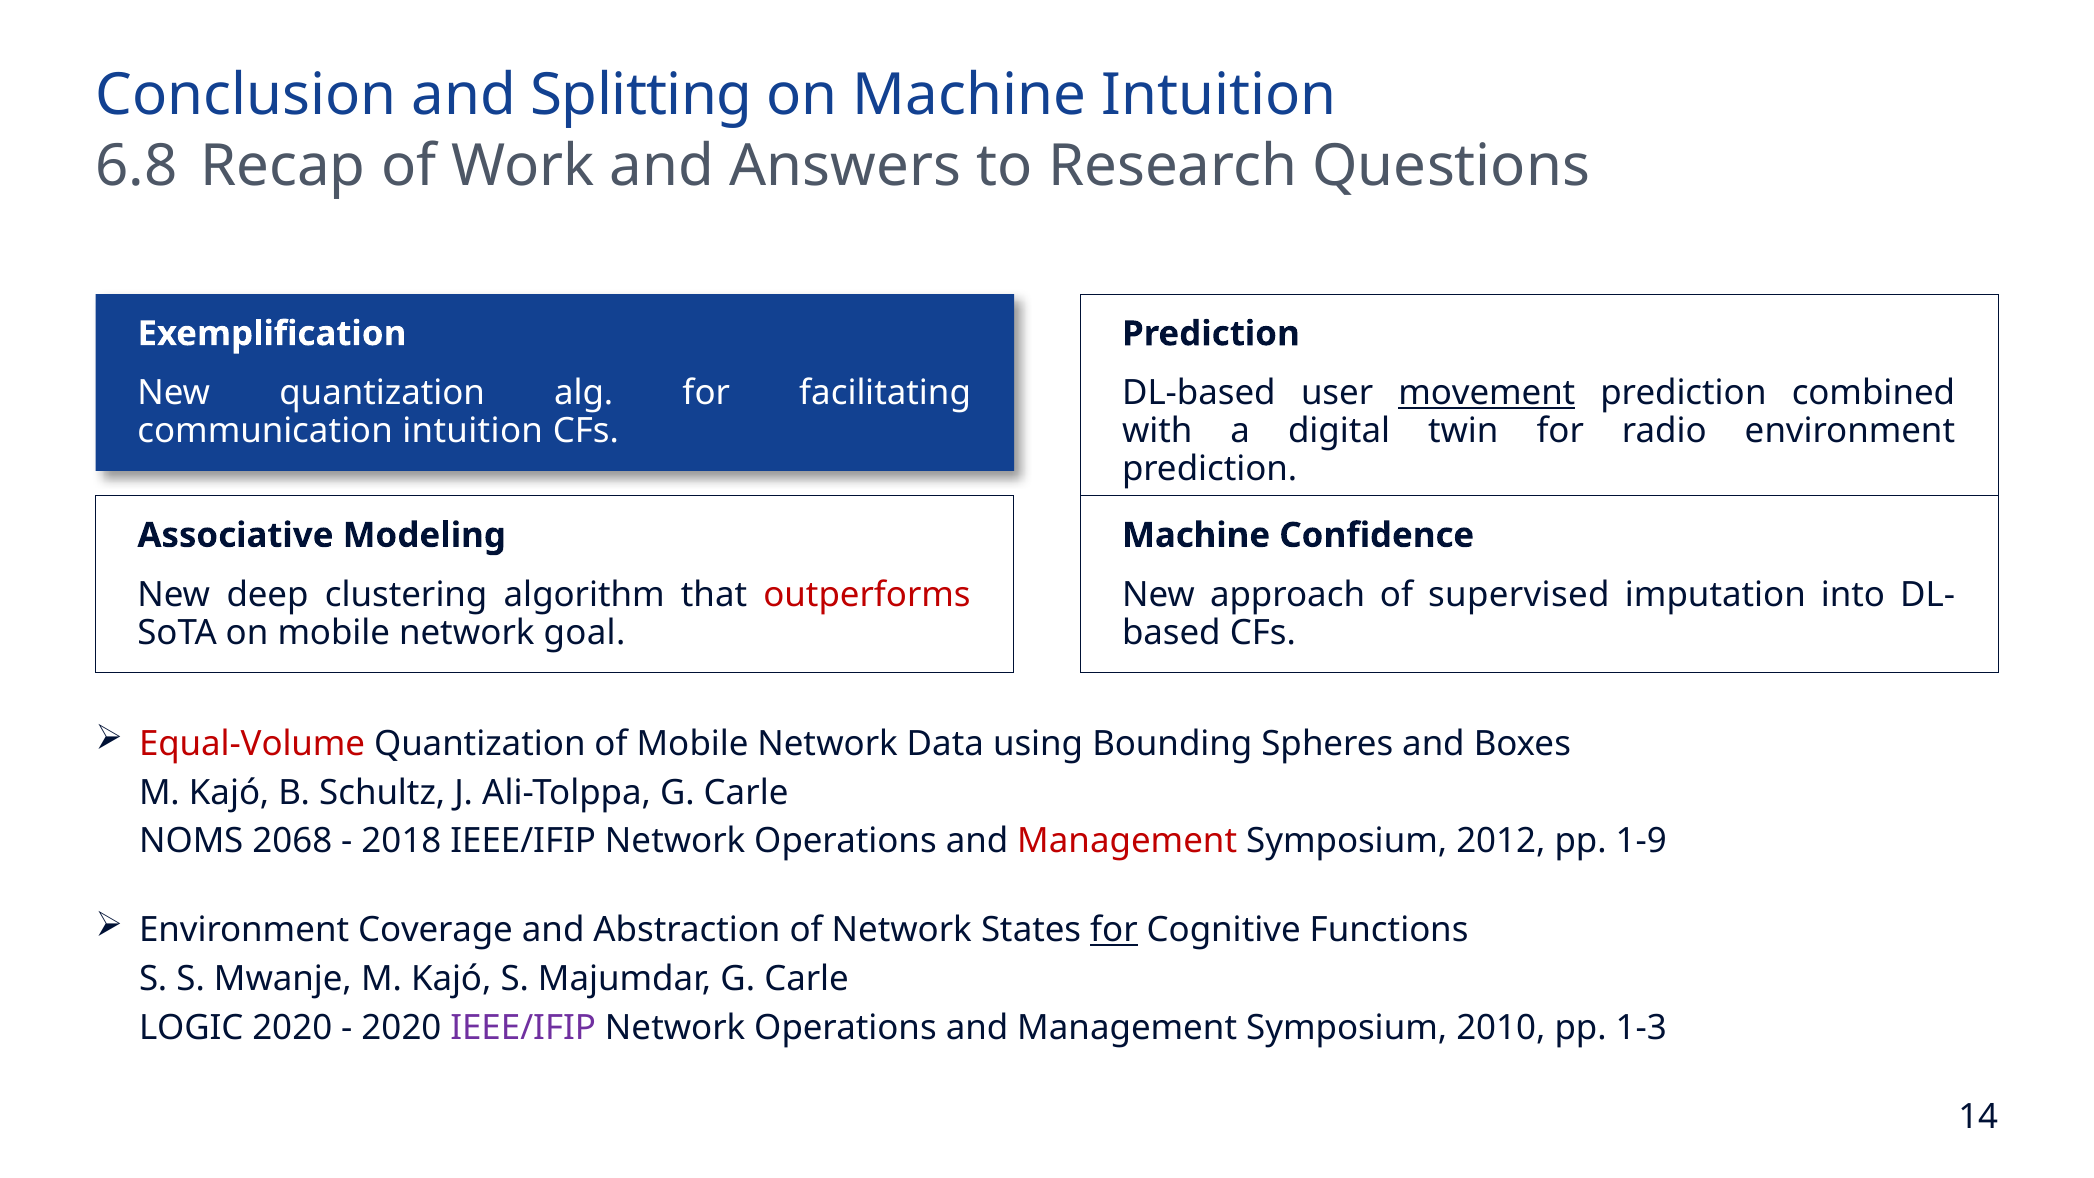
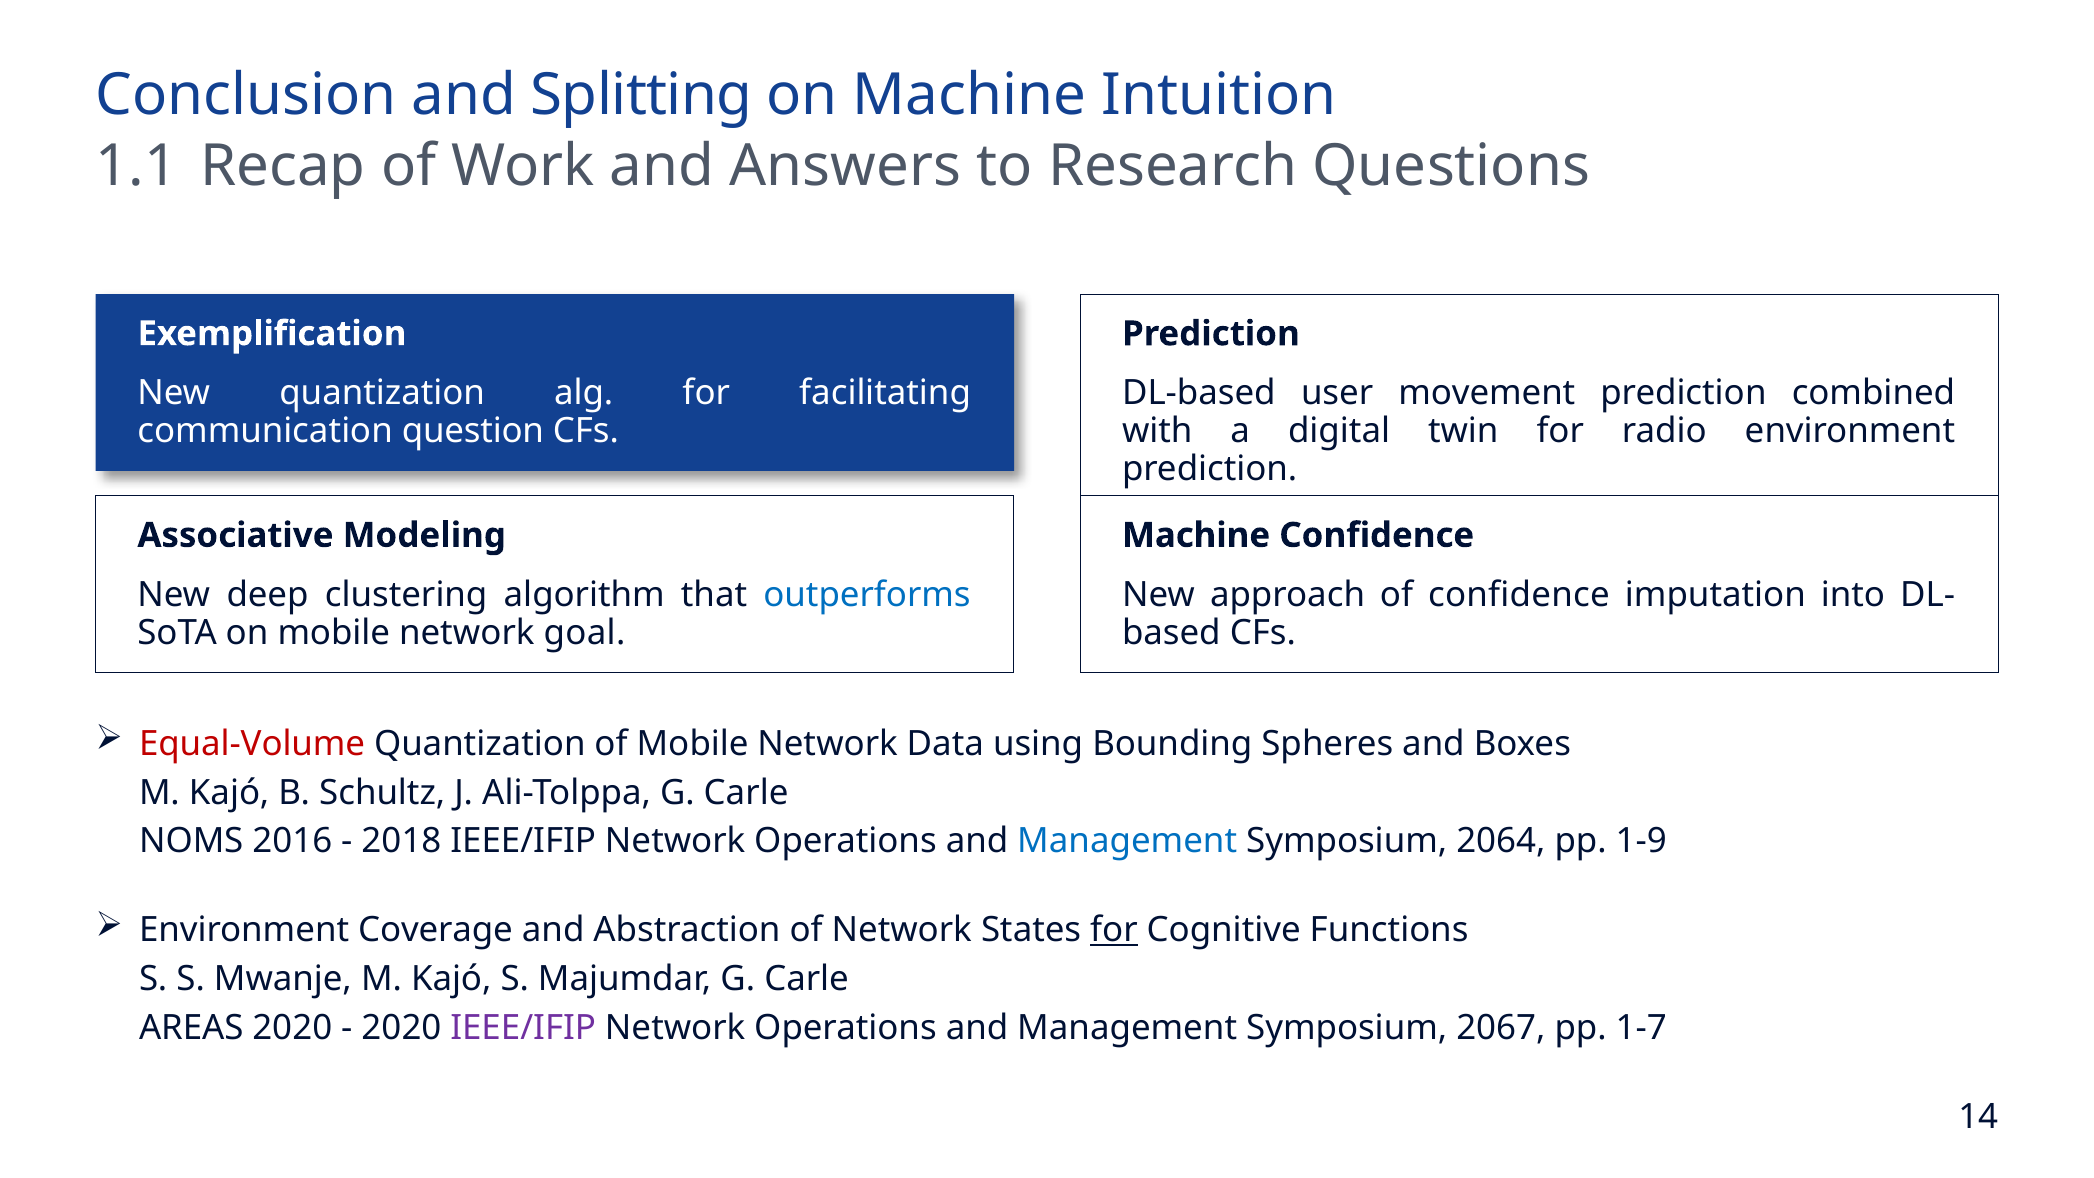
6.8: 6.8 -> 1.1 (137, 166)
movement underline: present -> none (1487, 393)
communication intuition: intuition -> question (473, 431)
outperforms colour: red -> blue (867, 595)
of supervised: supervised -> confidence (1519, 595)
2068: 2068 -> 2016 (292, 841)
Management colour: red -> blue (1127, 841)
2012: 2012 -> 2064 (1501, 841)
LOGIC: LOGIC -> AREAS (191, 1028)
2010: 2010 -> 2067 (1501, 1028)
1-3: 1-3 -> 1-7 (1641, 1028)
